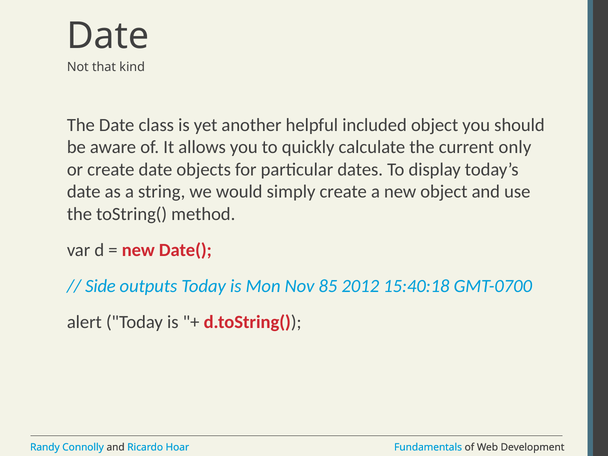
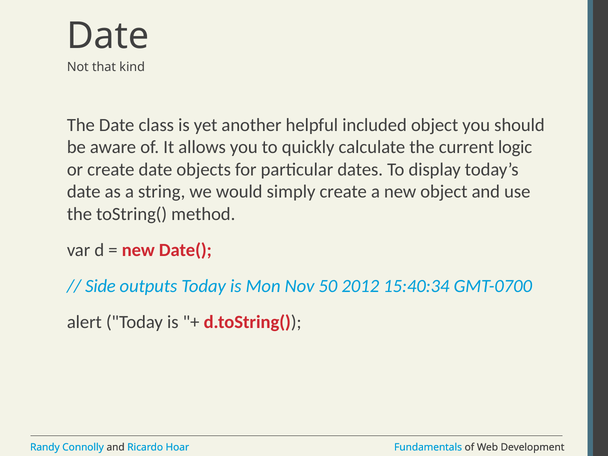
only: only -> logic (515, 147)
85: 85 -> 50 (328, 286)
15:40:18: 15:40:18 -> 15:40:34 (416, 286)
